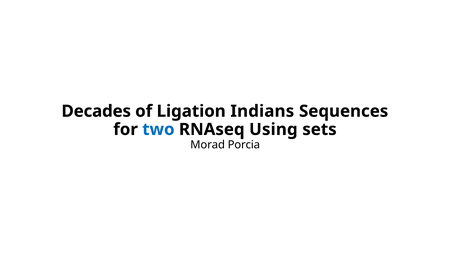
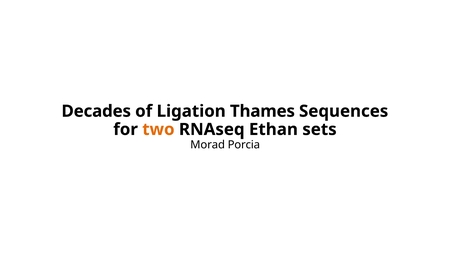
Indians: Indians -> Thames (262, 111)
two colour: blue -> orange (158, 129)
Using: Using -> Ethan (273, 129)
